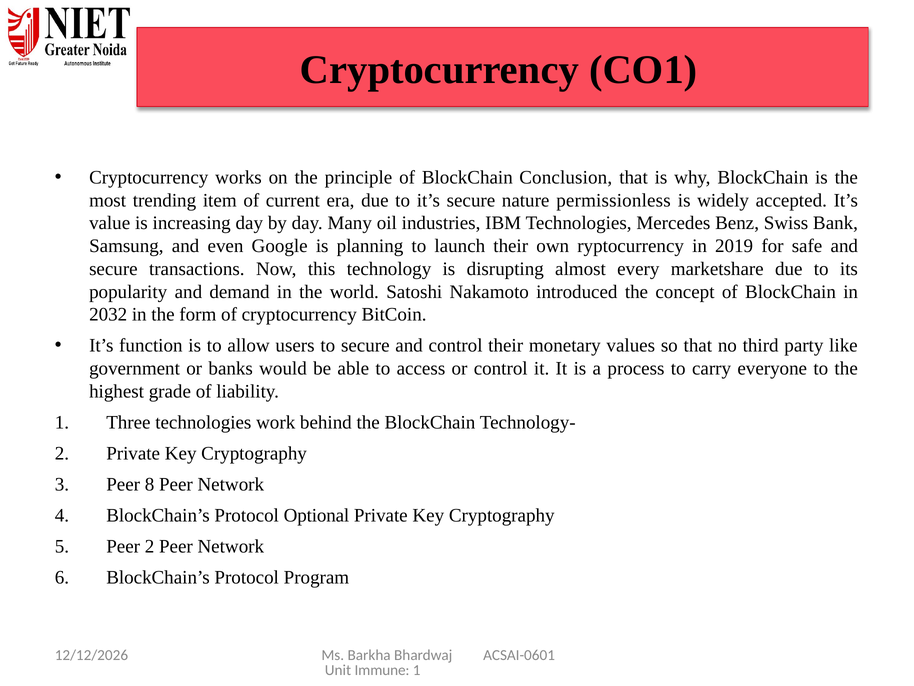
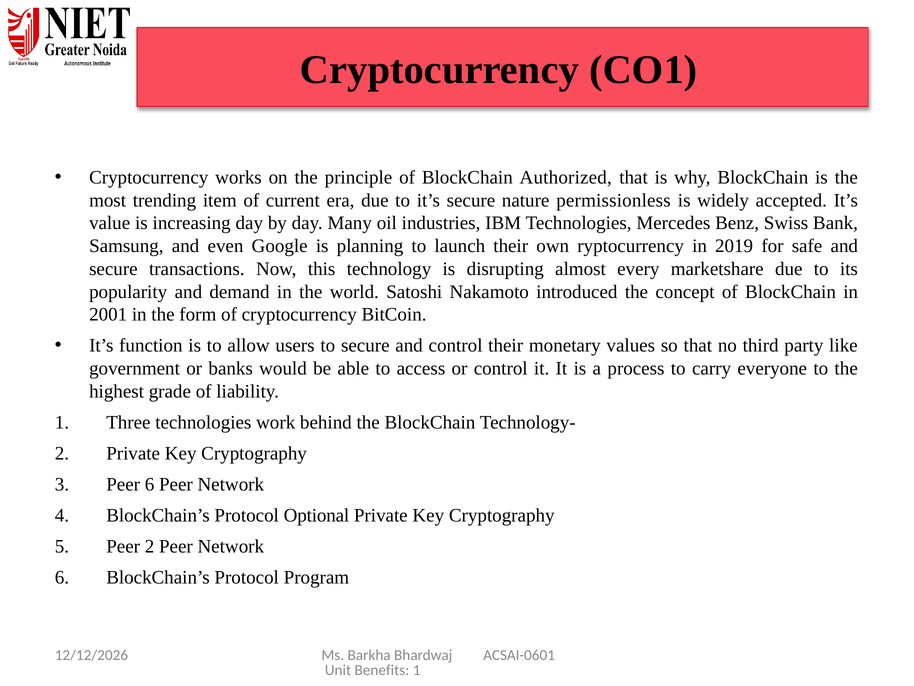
Conclusion: Conclusion -> Authorized (566, 177)
2032: 2032 -> 2001 (108, 314)
Peer 8: 8 -> 6 (150, 484)
Immune: Immune -> Benefits (382, 670)
